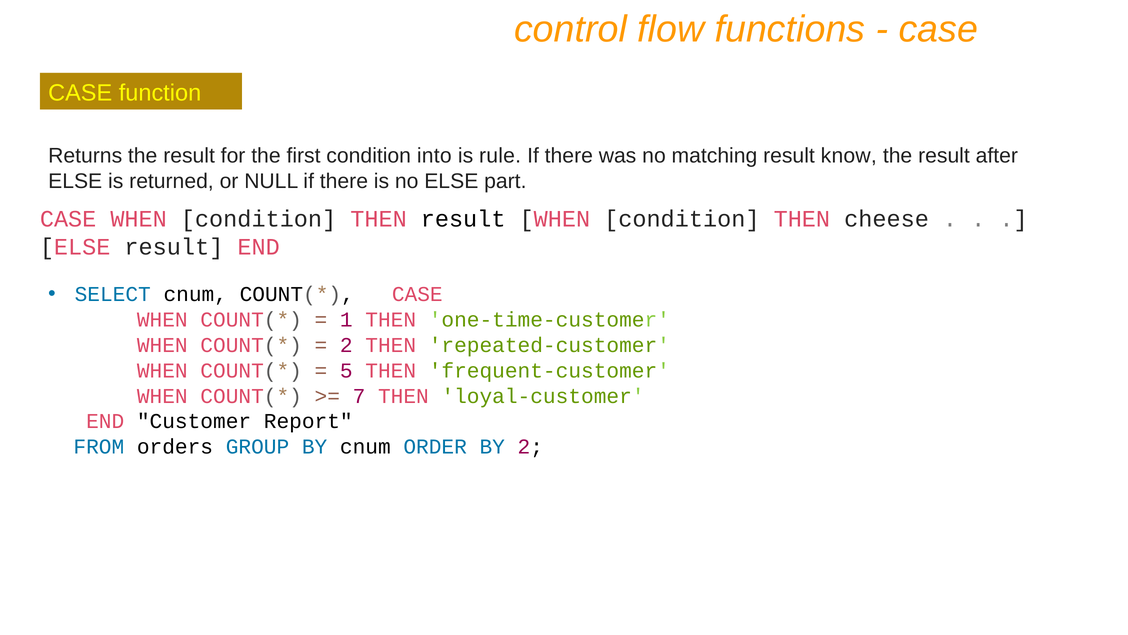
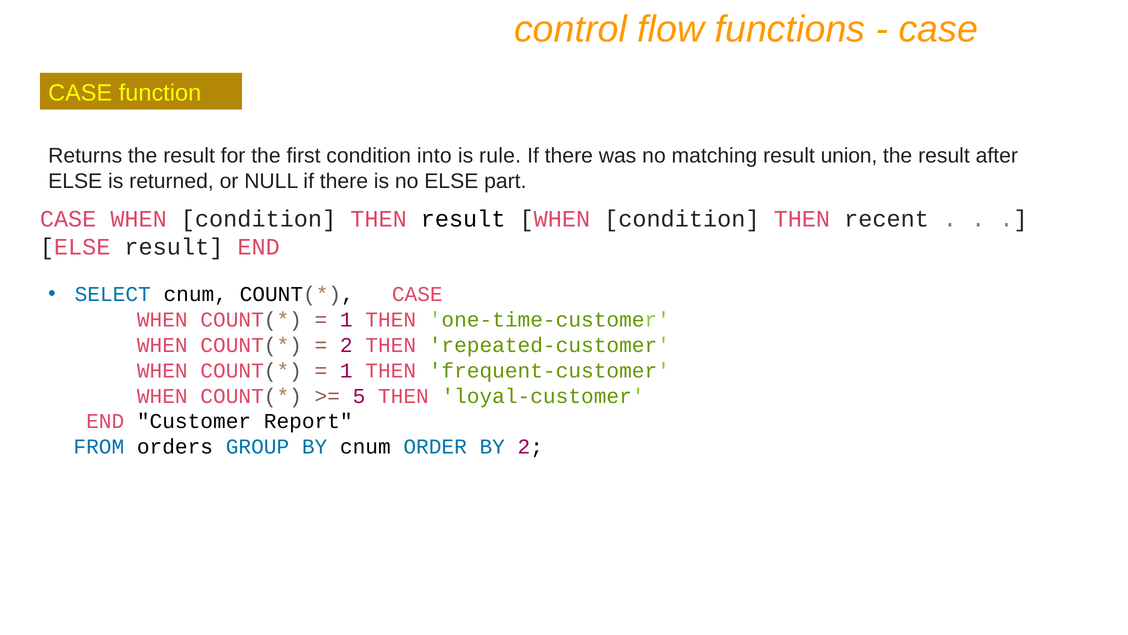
know: know -> union (849, 156)
cheese: cheese -> recent (887, 219)
5: 5 -> 1 (346, 370)
7: 7 -> 5 (359, 396)
